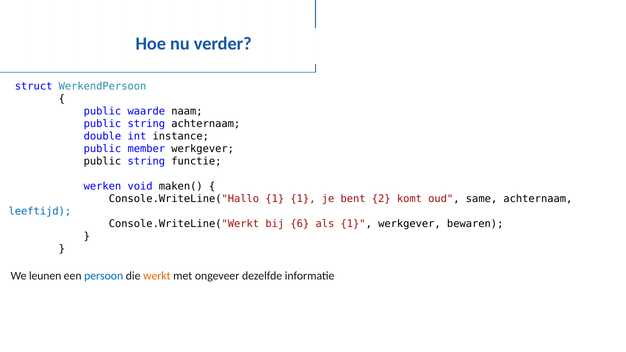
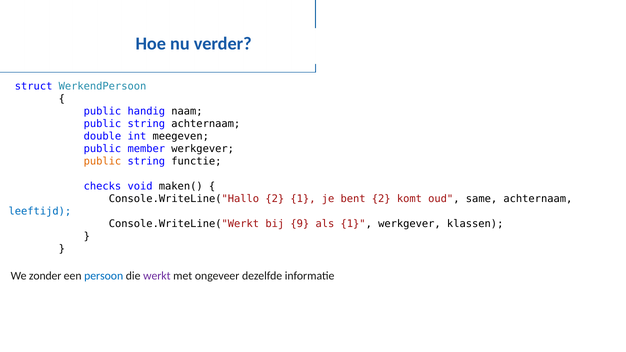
waarde: waarde -> handig (146, 111)
instance: instance -> meegeven (181, 136)
public colour: black -> orange (102, 161)
werken: werken -> checks (102, 186)
Console.WriteLine("Hallo 1: 1 -> 2 (275, 199)
6: 6 -> 9 (300, 224)
bewaren: bewaren -> klassen (475, 224)
leunen: leunen -> zonder (45, 276)
werkt colour: orange -> purple (157, 276)
